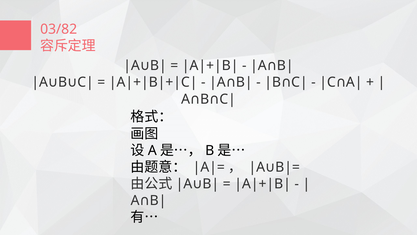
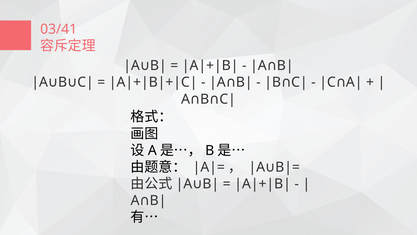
03/82: 03/82 -> 03/41 (59, 29)
